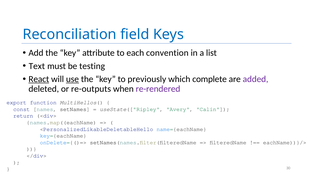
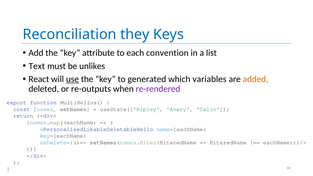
field: field -> they (135, 34)
testing: testing -> unlikes (92, 66)
React underline: present -> none (39, 79)
previously: previously -> generated (147, 79)
complete: complete -> variables (209, 79)
added colour: purple -> orange (256, 79)
